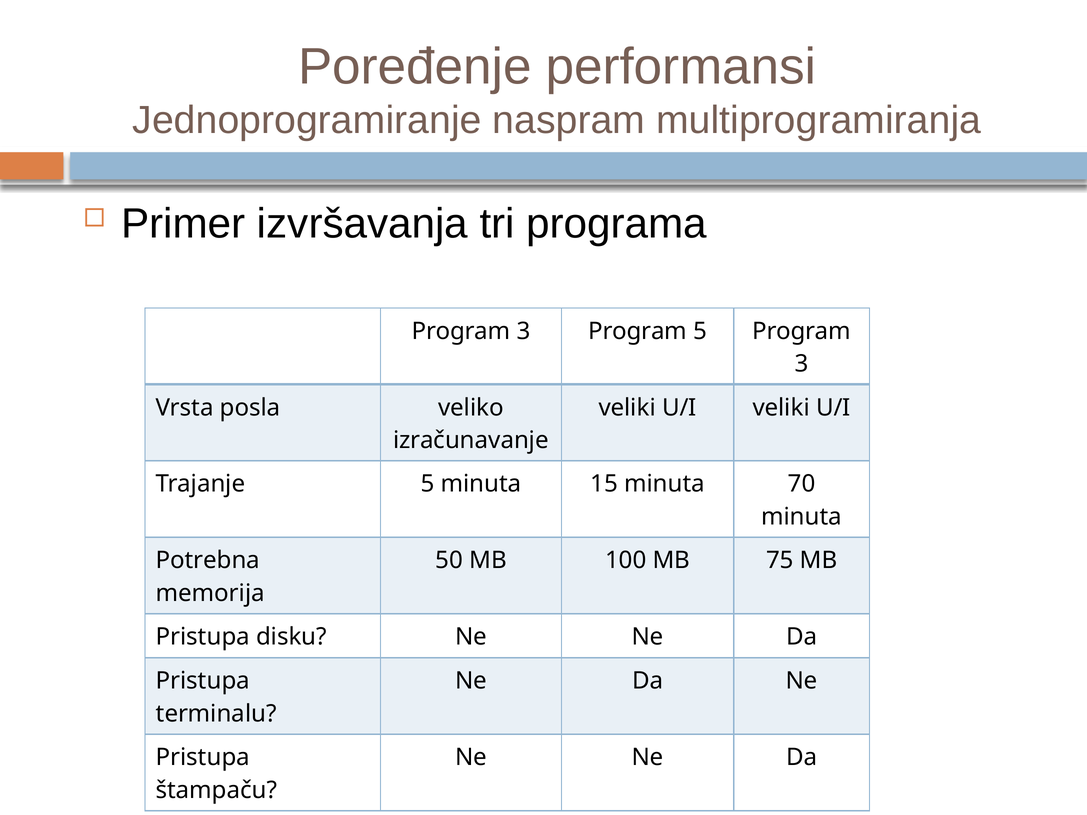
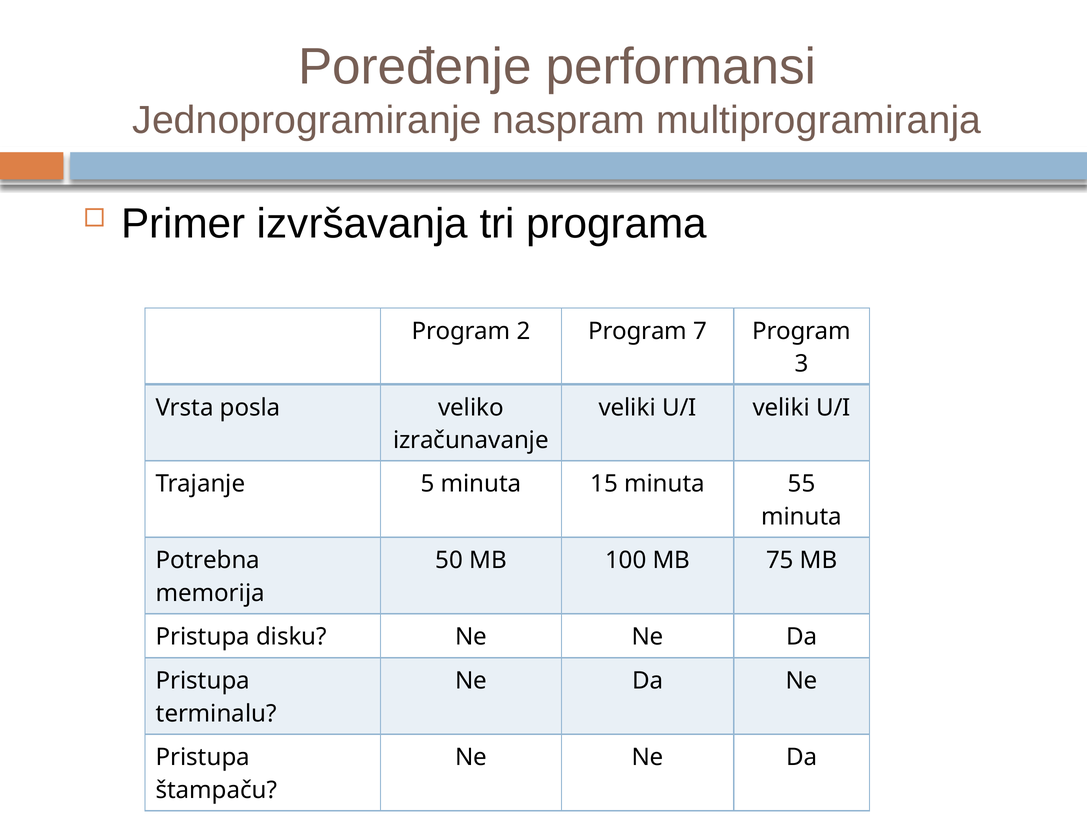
3: 3 -> 2 (523, 331)
Program 5: 5 -> 7 (700, 331)
70: 70 -> 55 (802, 484)
